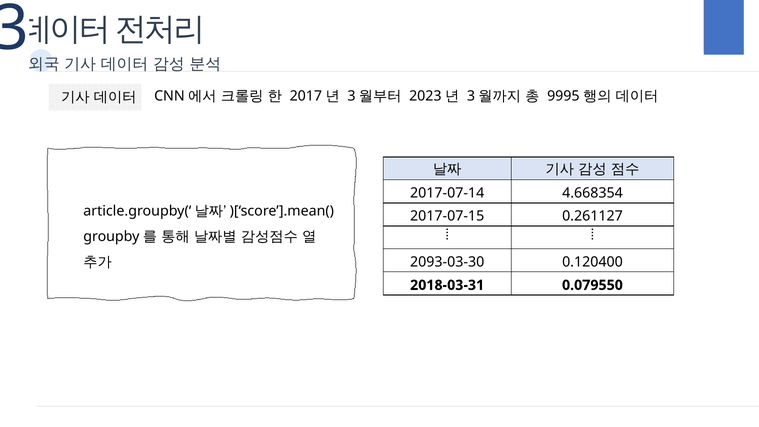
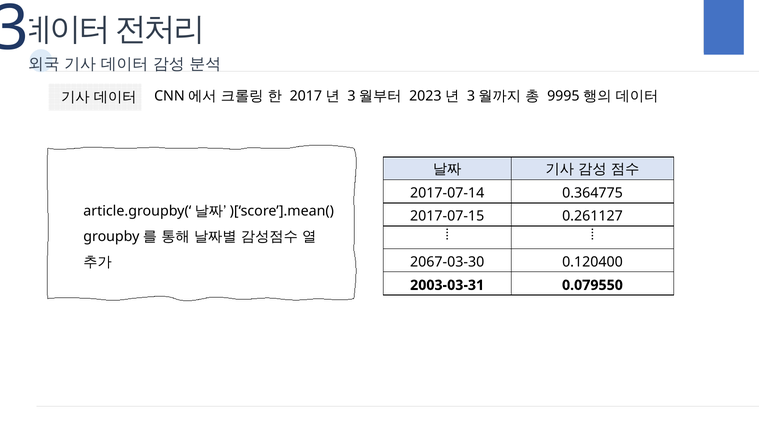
4.668354: 4.668354 -> 0.364775 (593, 193)
2093-03-30: 2093-03-30 -> 2067-03-30 (447, 262)
2018-03-31: 2018-03-31 -> 2003-03-31 (447, 285)
